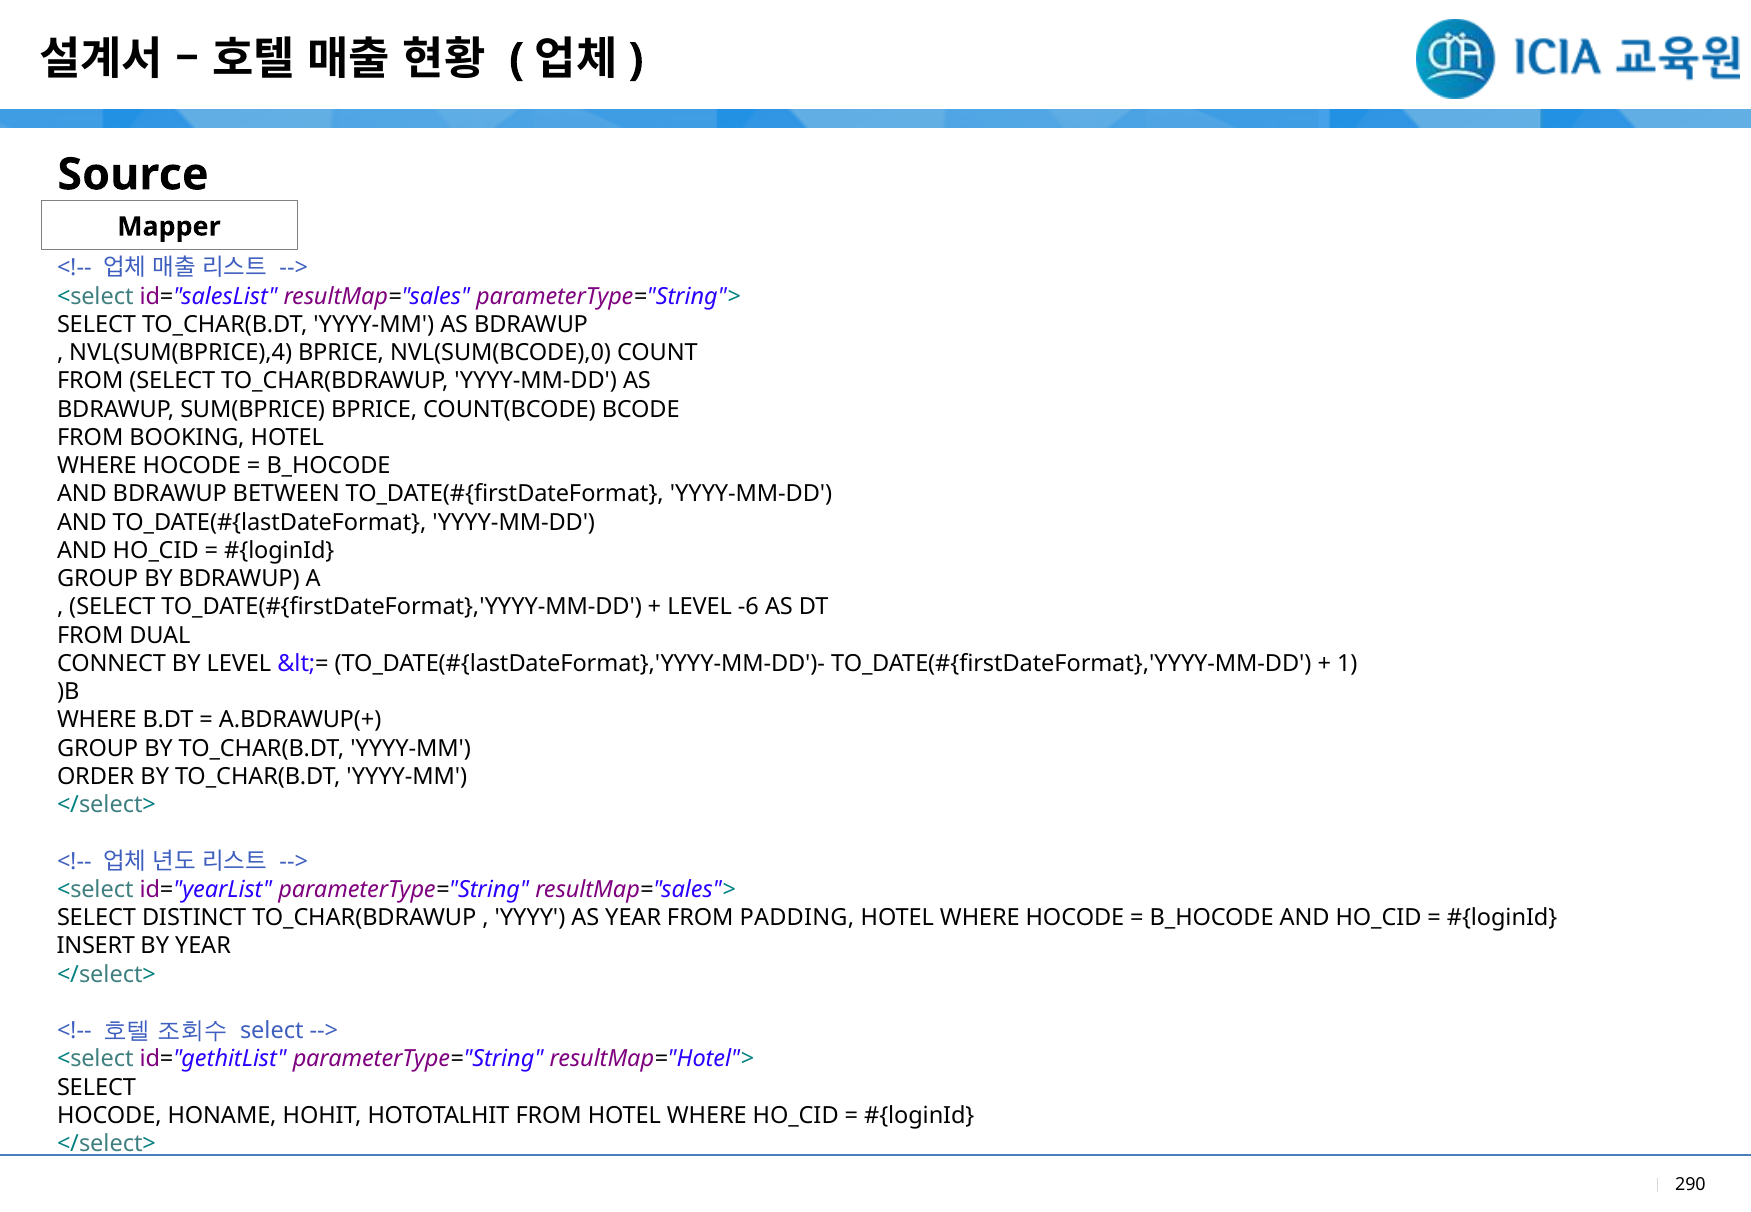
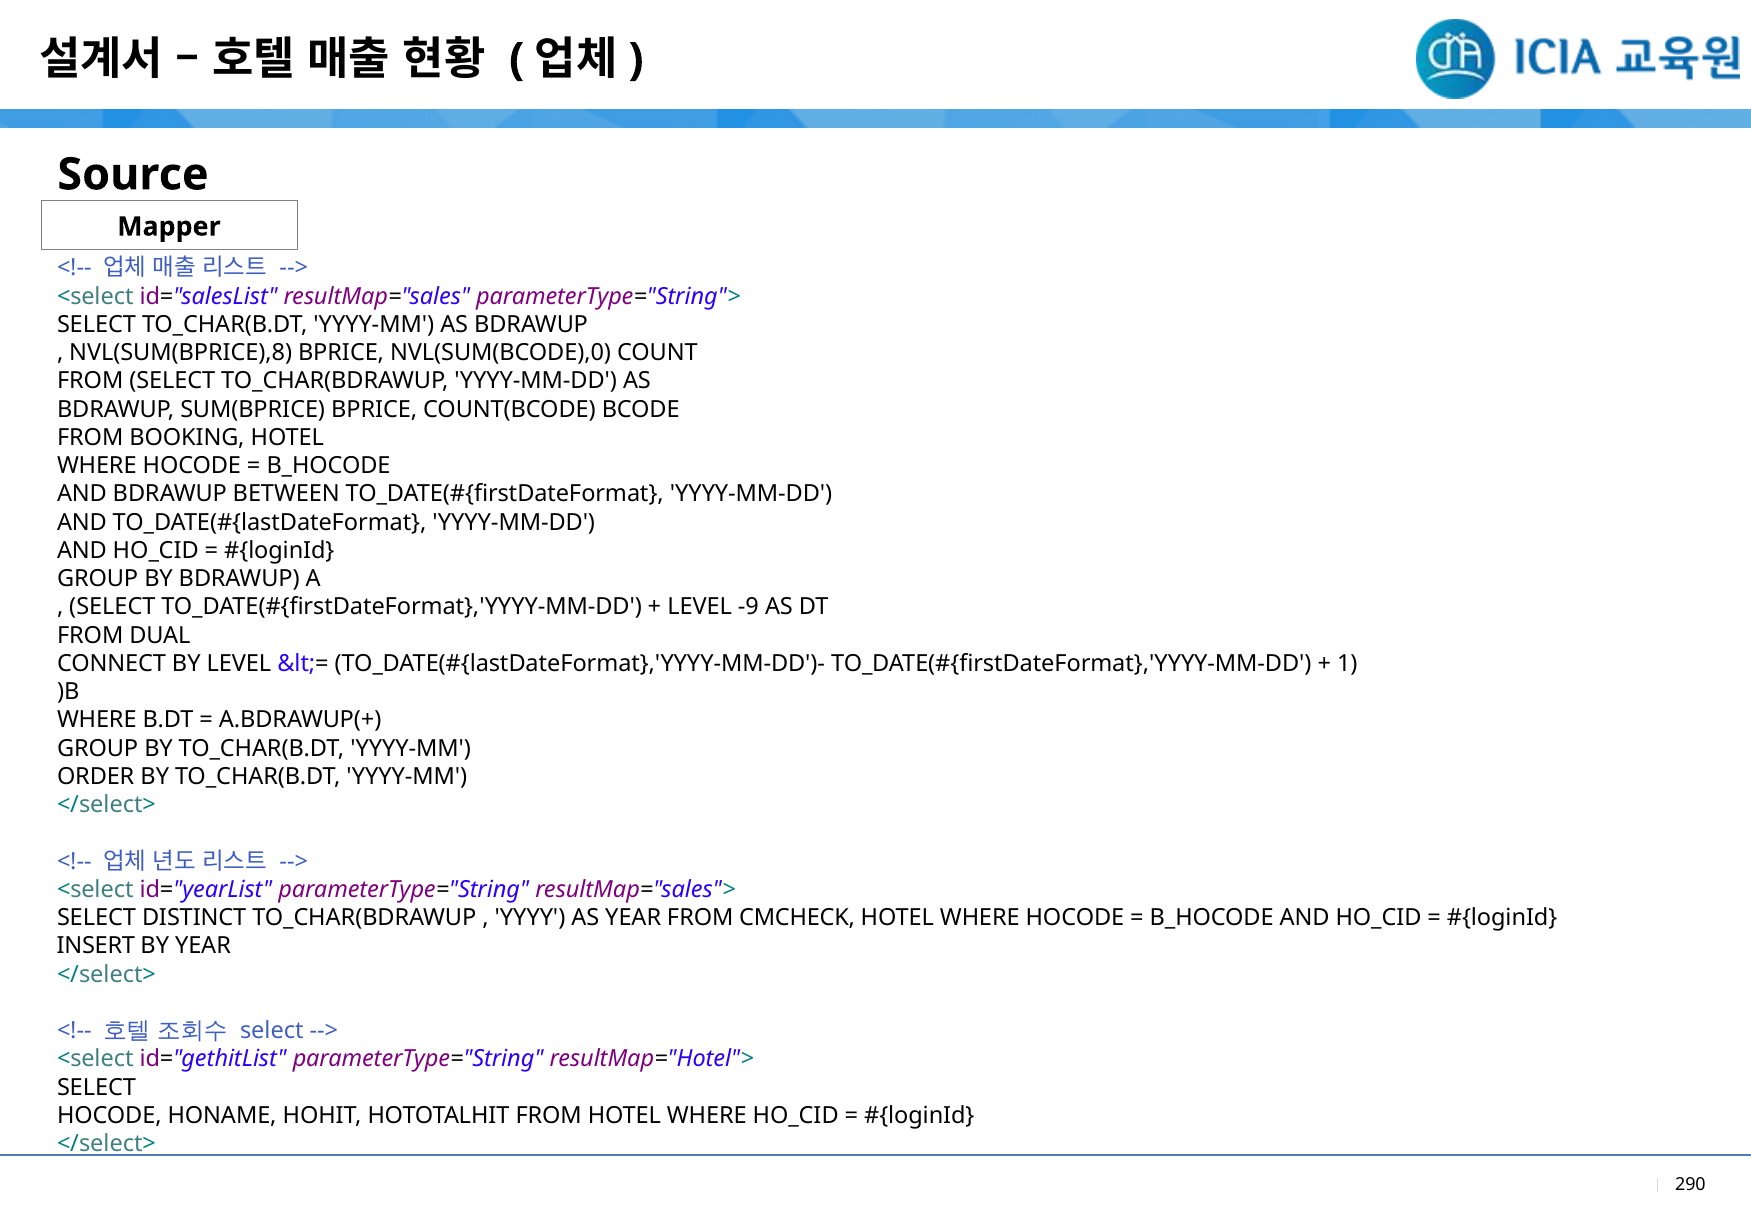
NVL(SUM(BPRICE),4: NVL(SUM(BPRICE),4 -> NVL(SUM(BPRICE),8 (181, 353)
-6: -6 -> -9 (748, 607)
PADDING: PADDING -> CMCHECK (797, 918)
